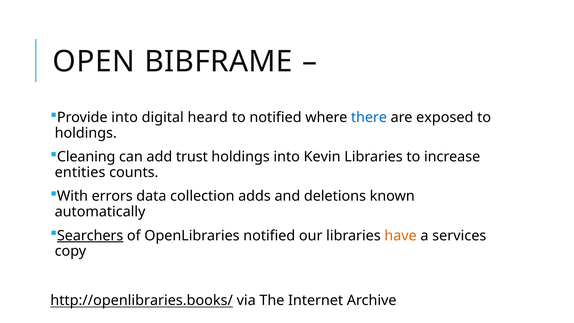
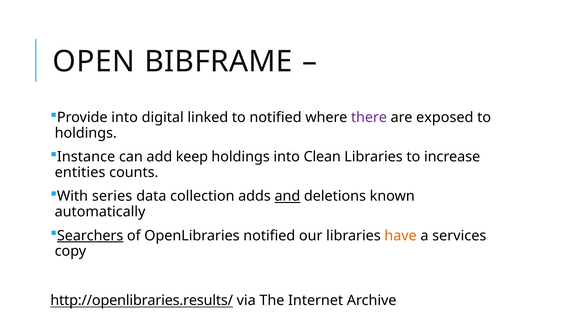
heard: heard -> linked (208, 117)
there colour: blue -> purple (369, 117)
Cleaning: Cleaning -> Instance (86, 157)
trust: trust -> keep (192, 157)
Kevin: Kevin -> Clean (322, 157)
errors: errors -> series (112, 196)
and underline: none -> present (287, 196)
http://openlibraries.books/: http://openlibraries.books/ -> http://openlibraries.results/ (142, 300)
